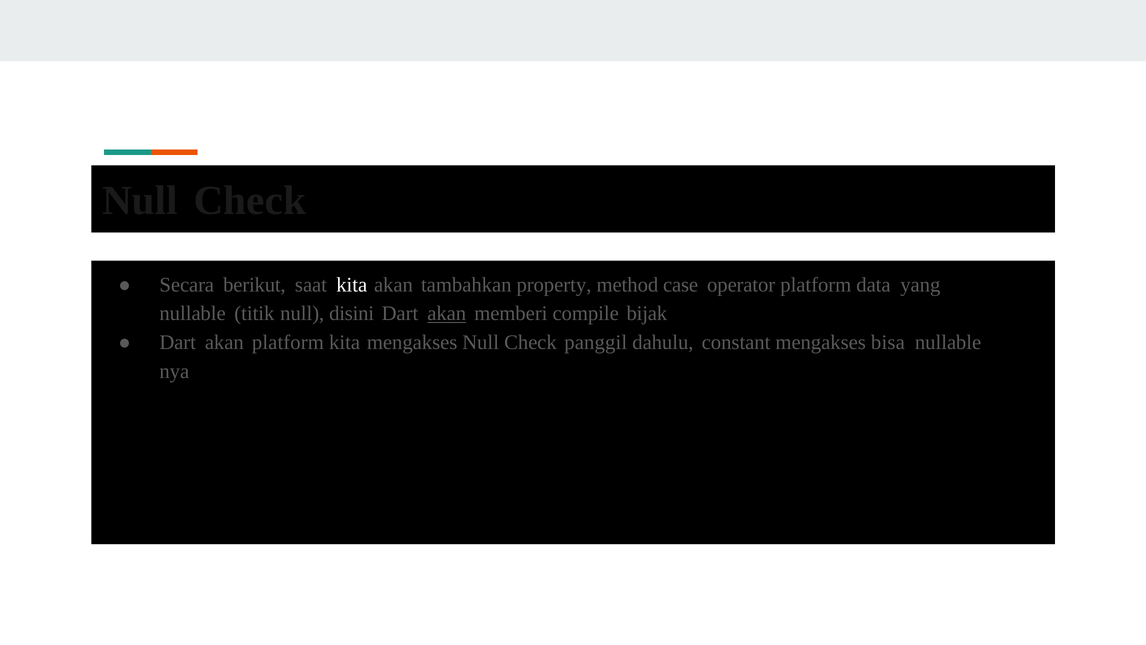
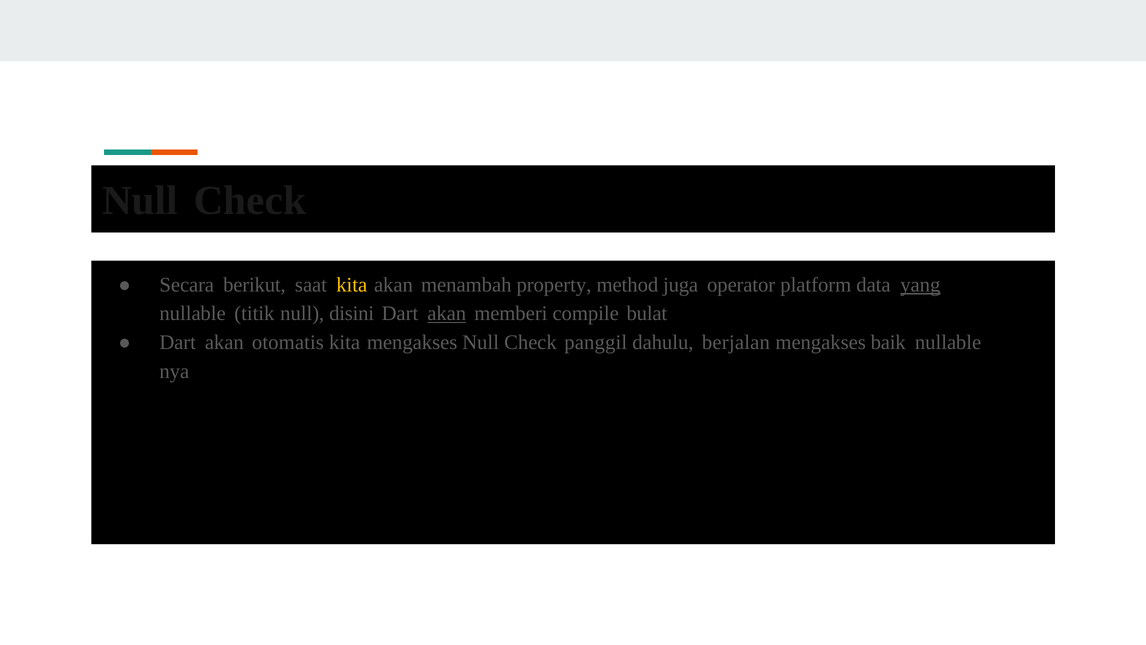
kita colour: white -> yellow (352, 285)
tambahkan: tambahkan -> menambah (466, 285)
case: case -> juga (681, 285)
yang underline: none -> present (920, 285)
bijak: bijak -> bulat (647, 313)
akan platform: platform -> otomatis (288, 342)
constant: constant -> berjalan (736, 342)
bisa: bisa -> baik (888, 342)
